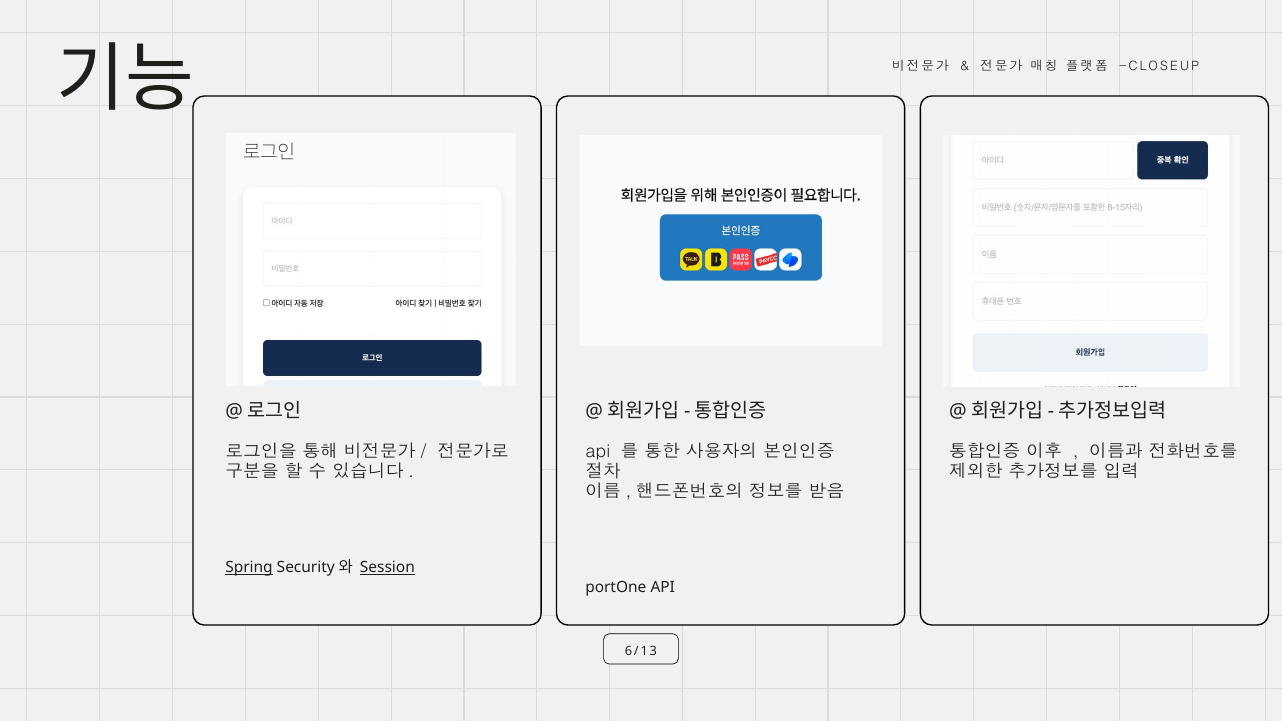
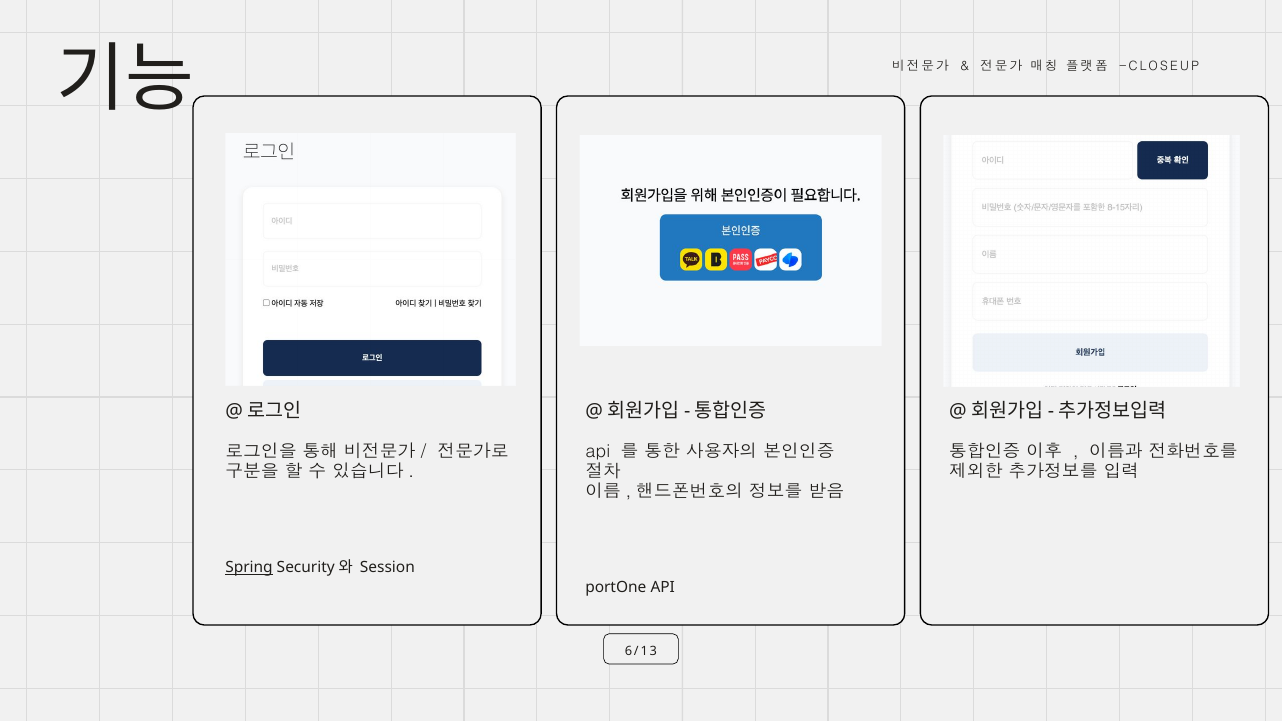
Session underline: present -> none (387, 568)
